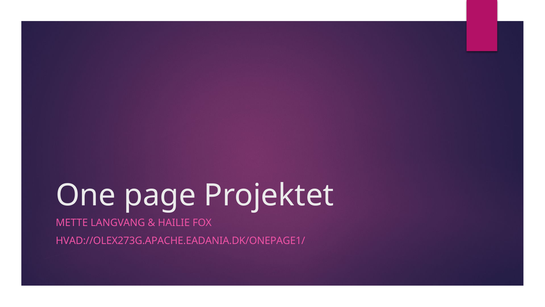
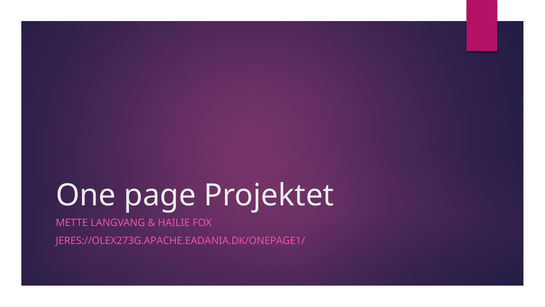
HVAD://OLEX273G.APACHE.EADANIA.DK/ONEPAGE1/: HVAD://OLEX273G.APACHE.EADANIA.DK/ONEPAGE1/ -> JERES://OLEX273G.APACHE.EADANIA.DK/ONEPAGE1/ (180, 240)
